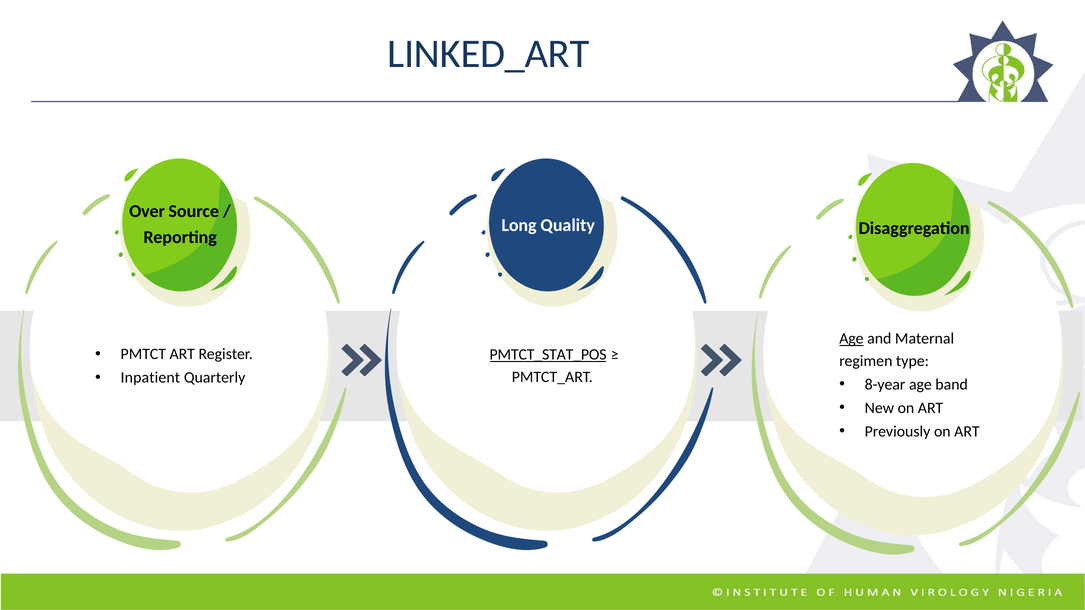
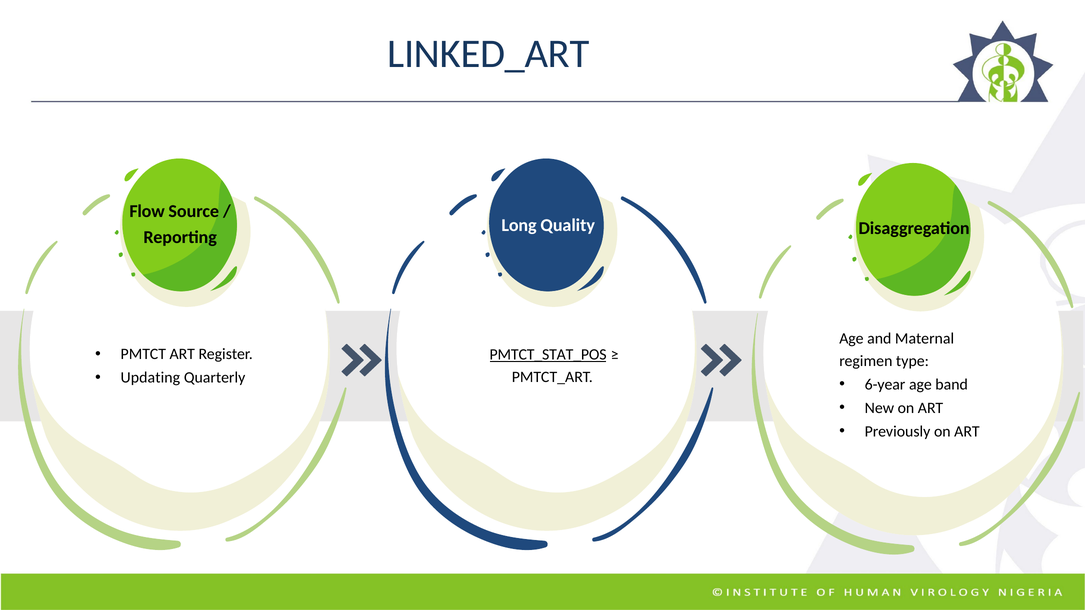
Over: Over -> Flow (147, 212)
Age underline: present -> none (851, 339)
Inpatient: Inpatient -> Updating (150, 378)
8-year: 8-year -> 6-year (885, 385)
